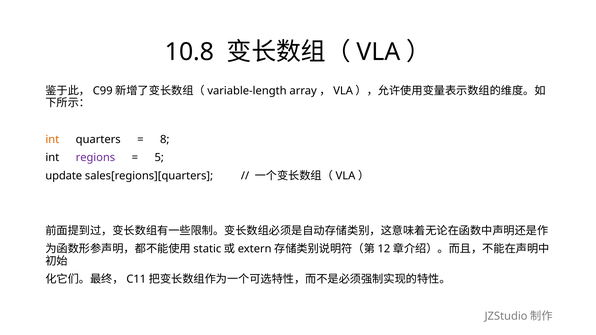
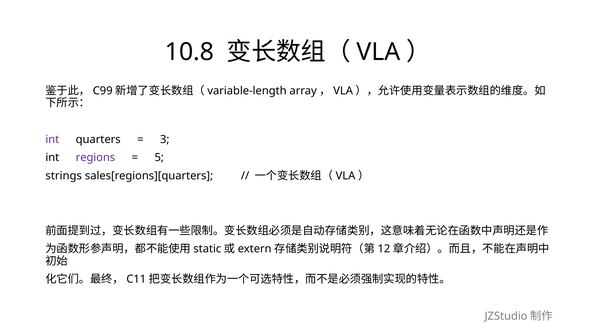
int colour: orange -> purple (52, 139)
8: 8 -> 3 (165, 139)
update: update -> strings (64, 176)
